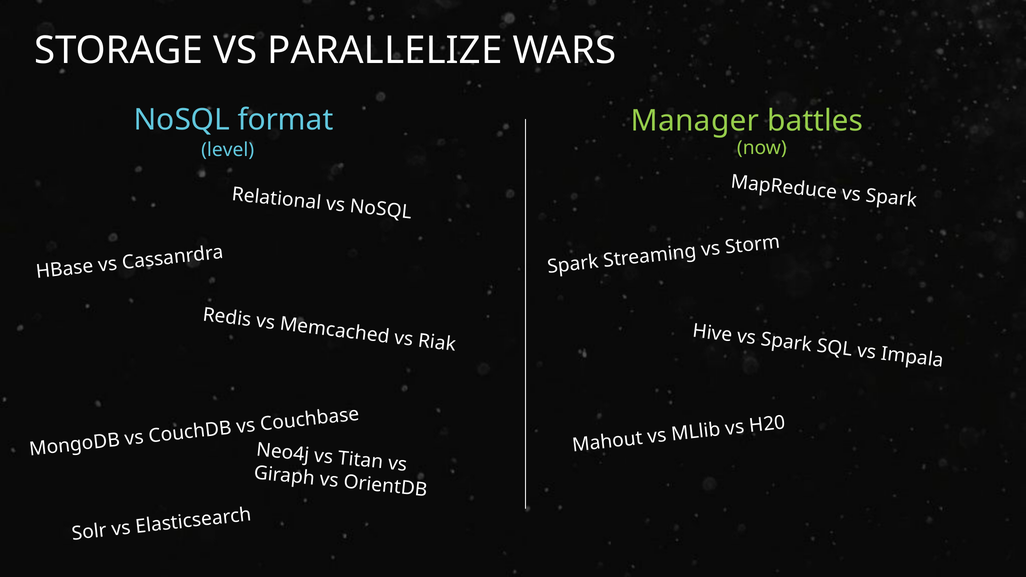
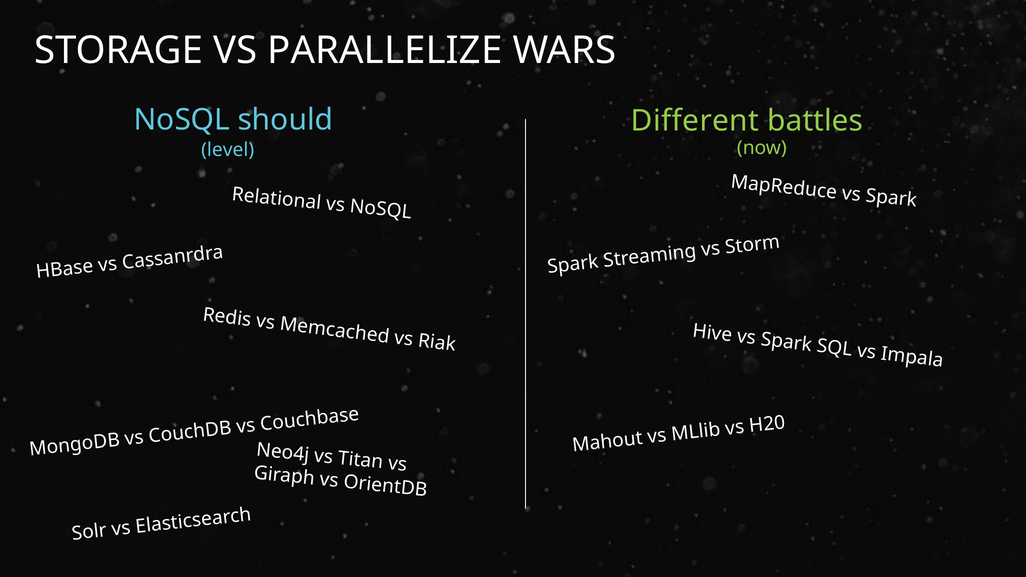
format: format -> should (285, 120)
Manager: Manager -> Different (695, 121)
